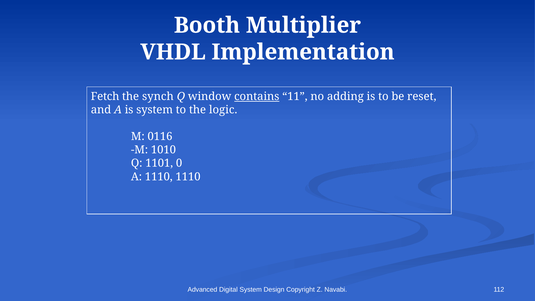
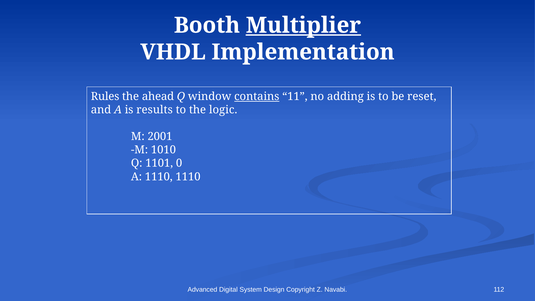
Multiplier underline: none -> present (303, 25)
Fetch: Fetch -> Rules (105, 96)
synch: synch -> ahead (158, 96)
is system: system -> results (155, 110)
0116: 0116 -> 2001 (160, 137)
